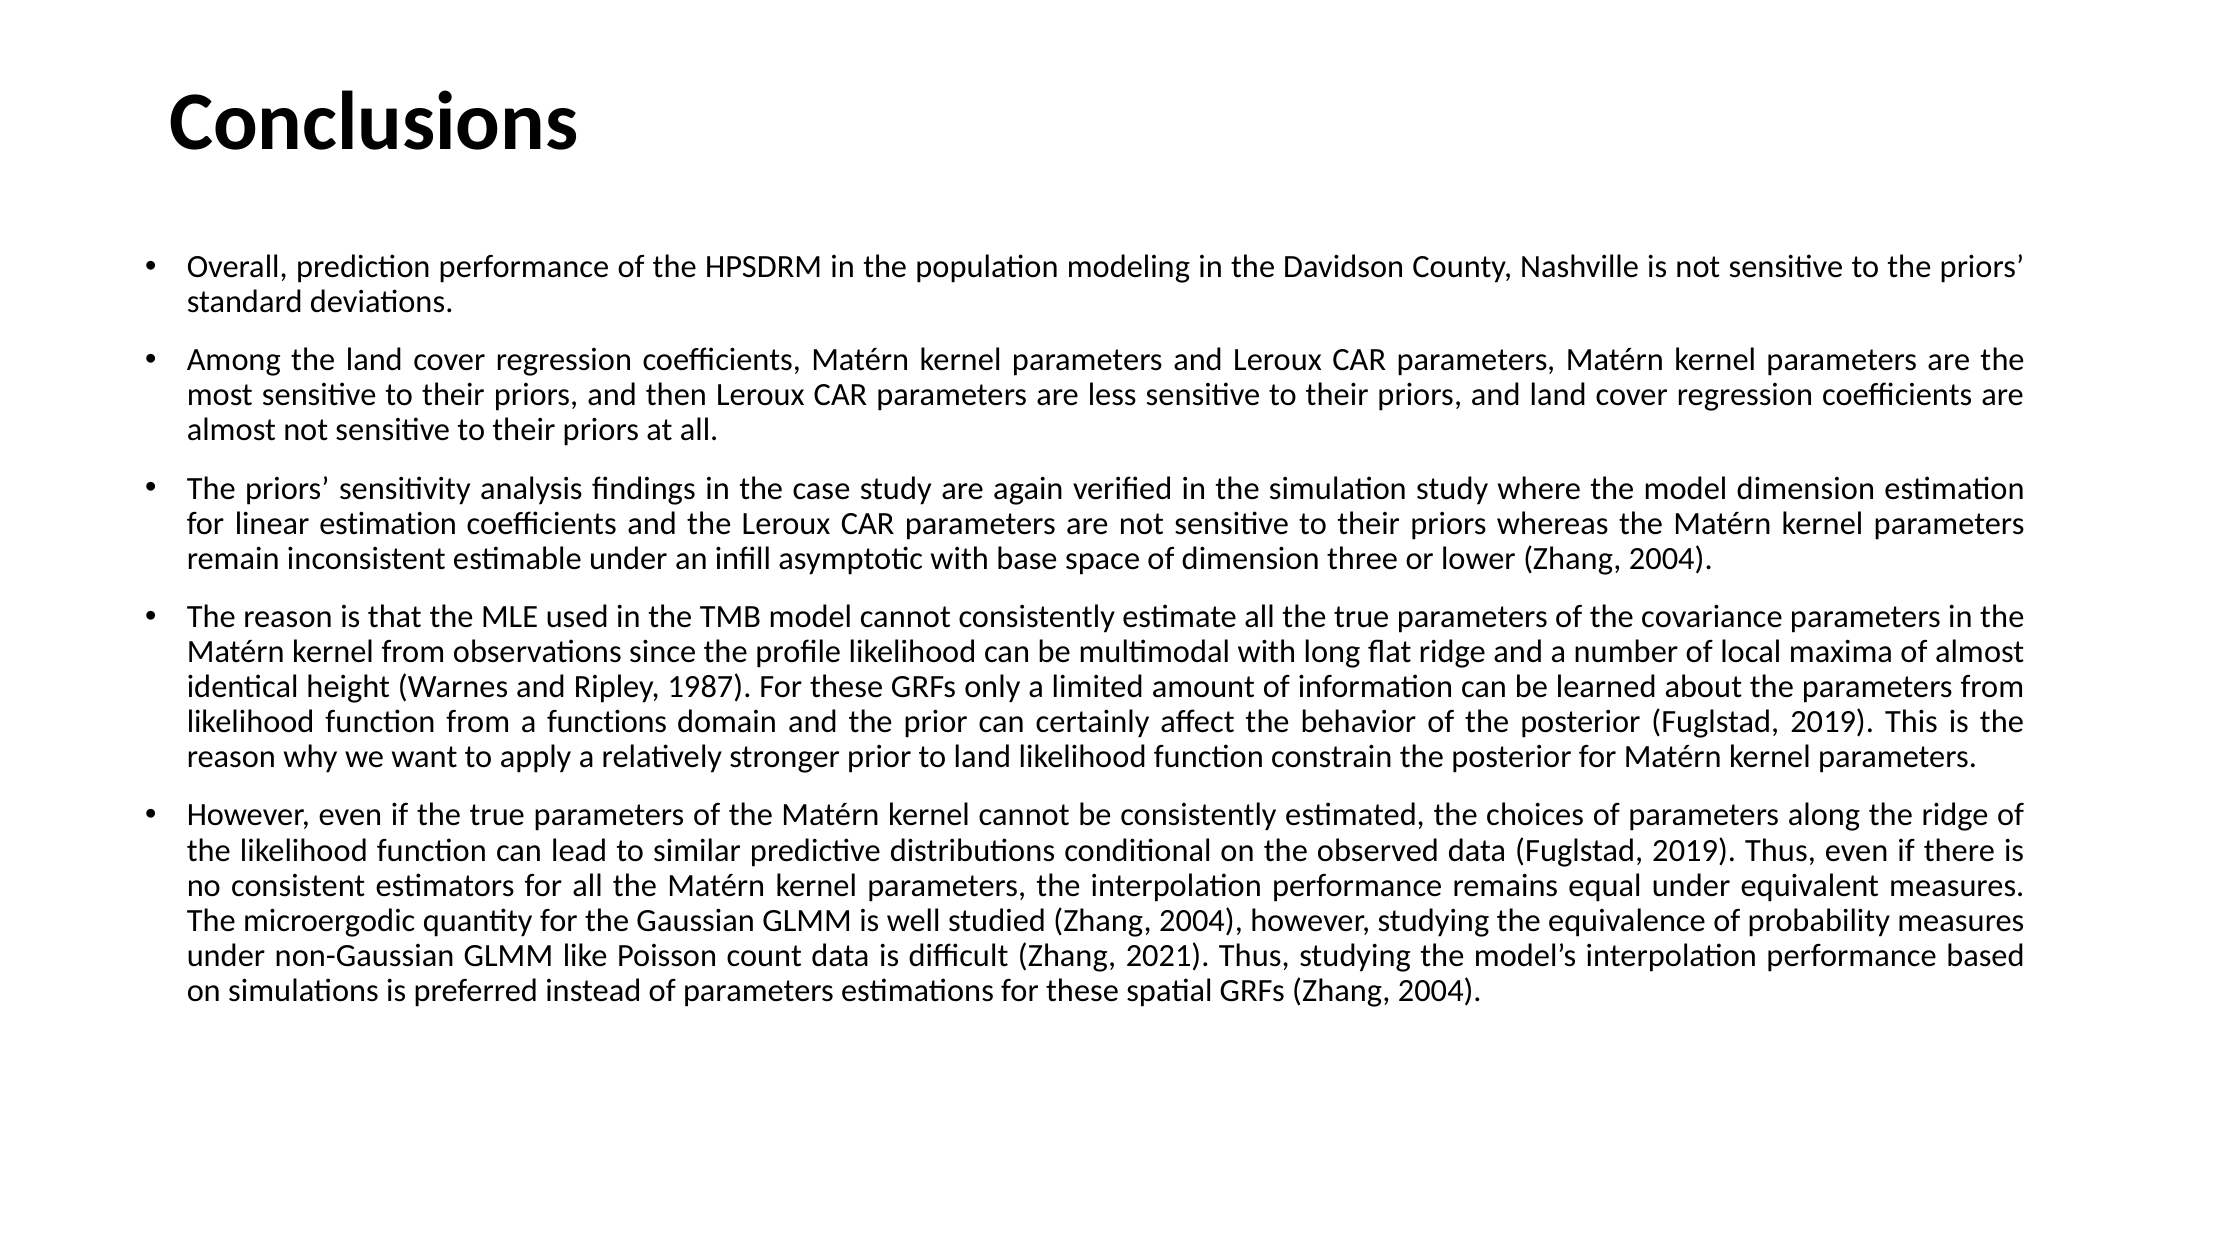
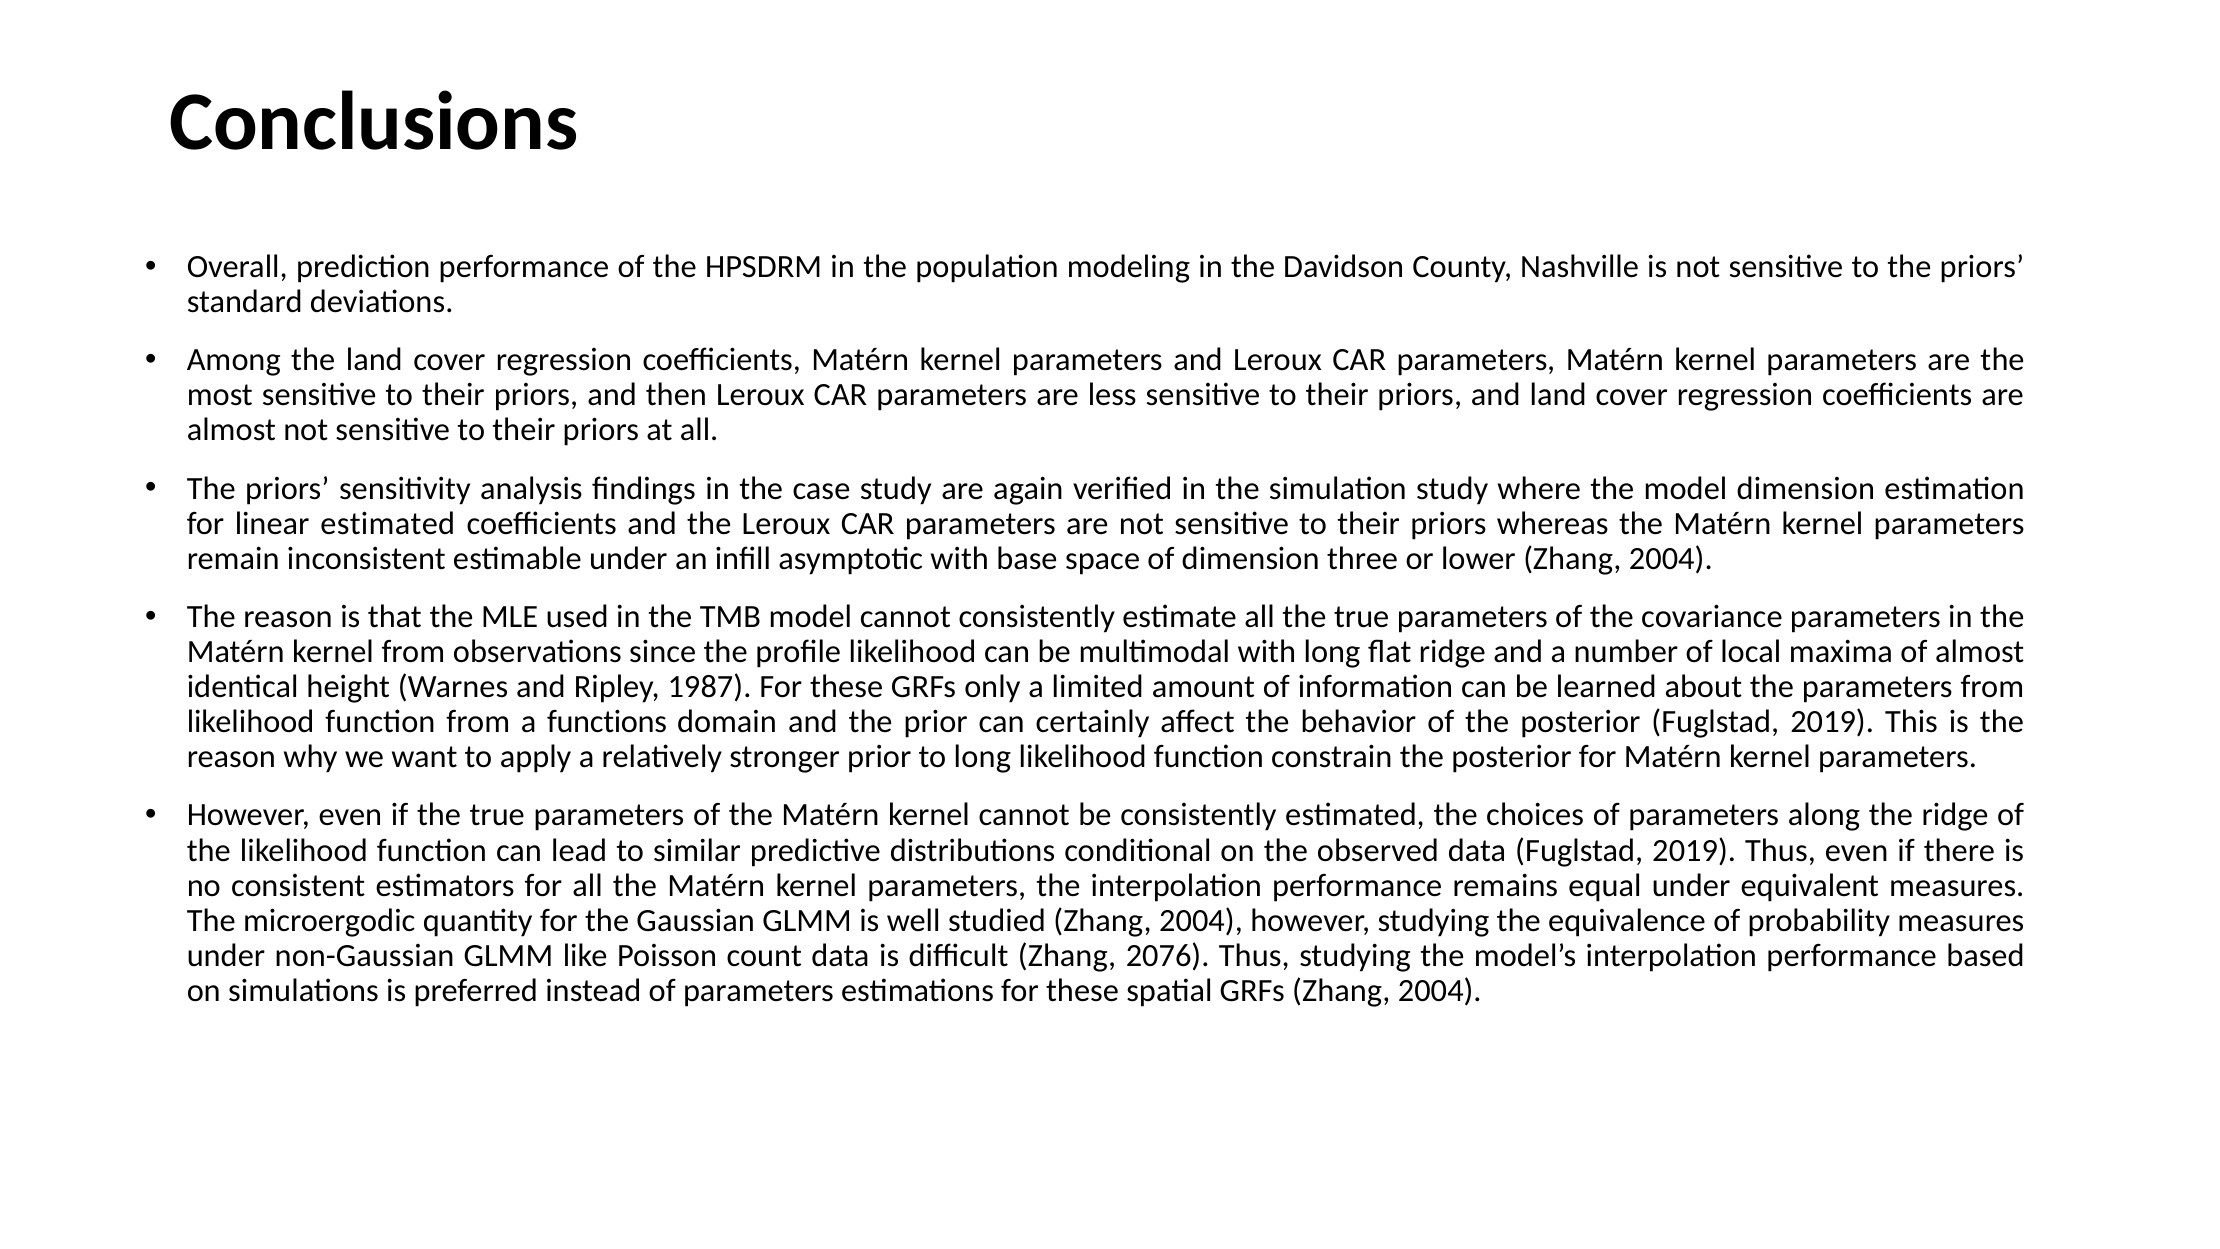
linear estimation: estimation -> estimated (388, 523)
to land: land -> long (982, 757)
2021: 2021 -> 2076 (1168, 955)
